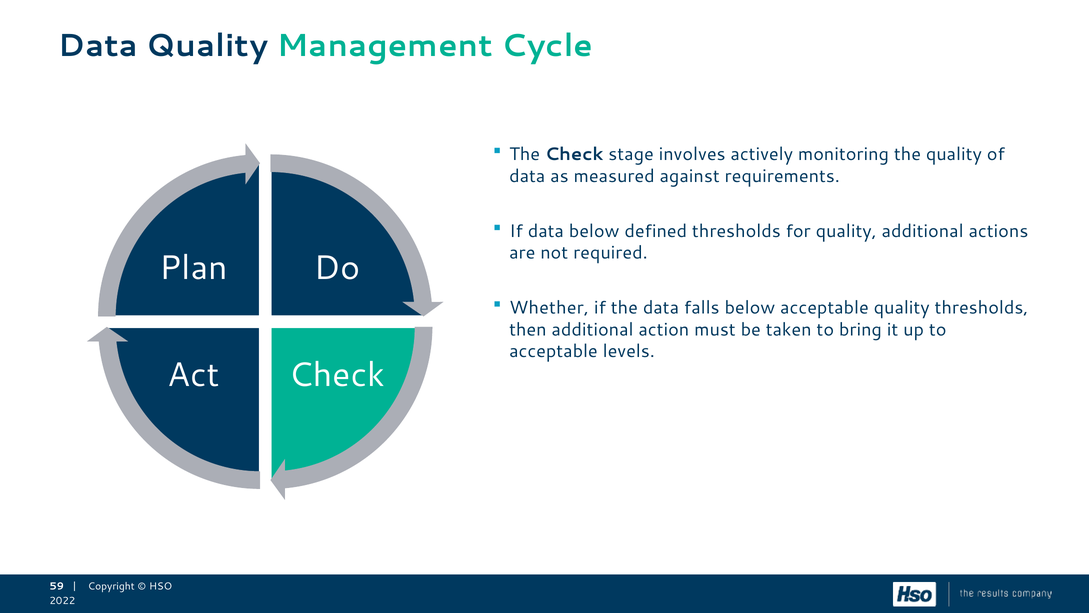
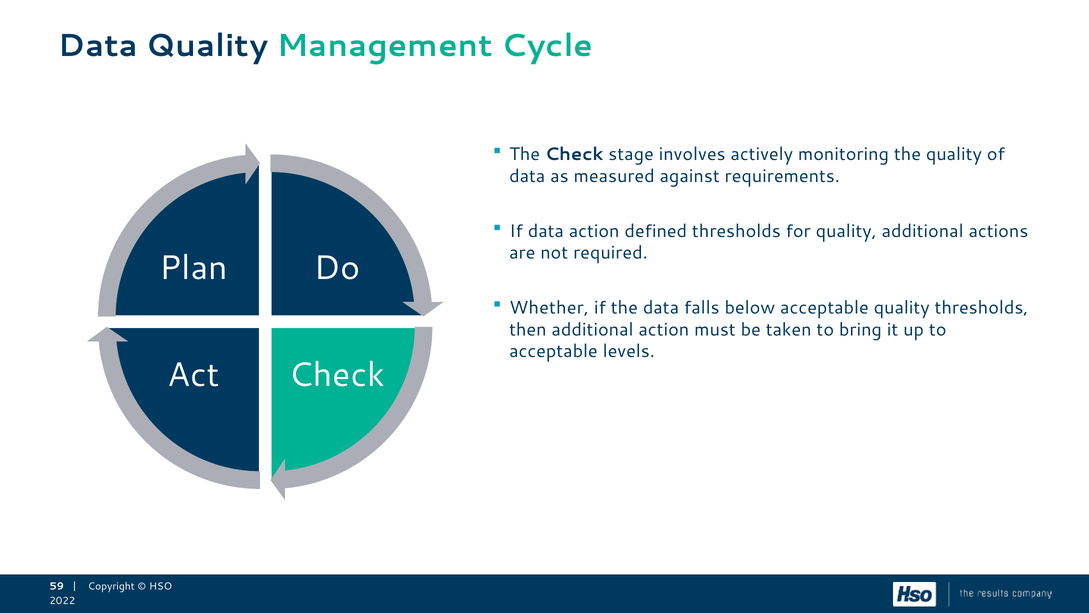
data below: below -> action (594, 231)
